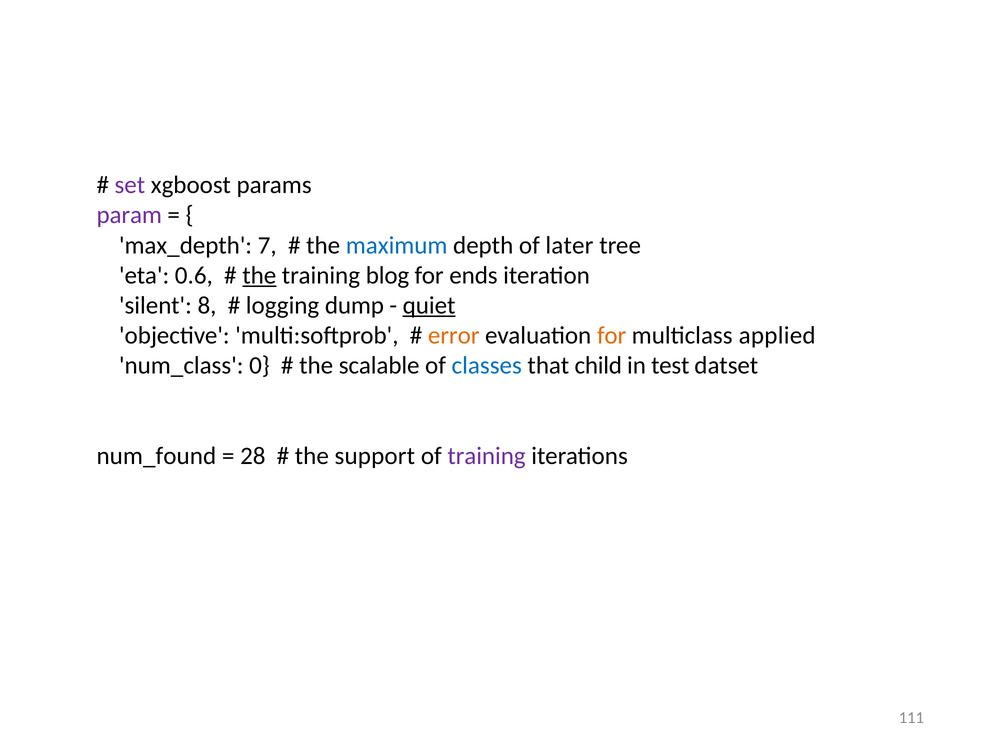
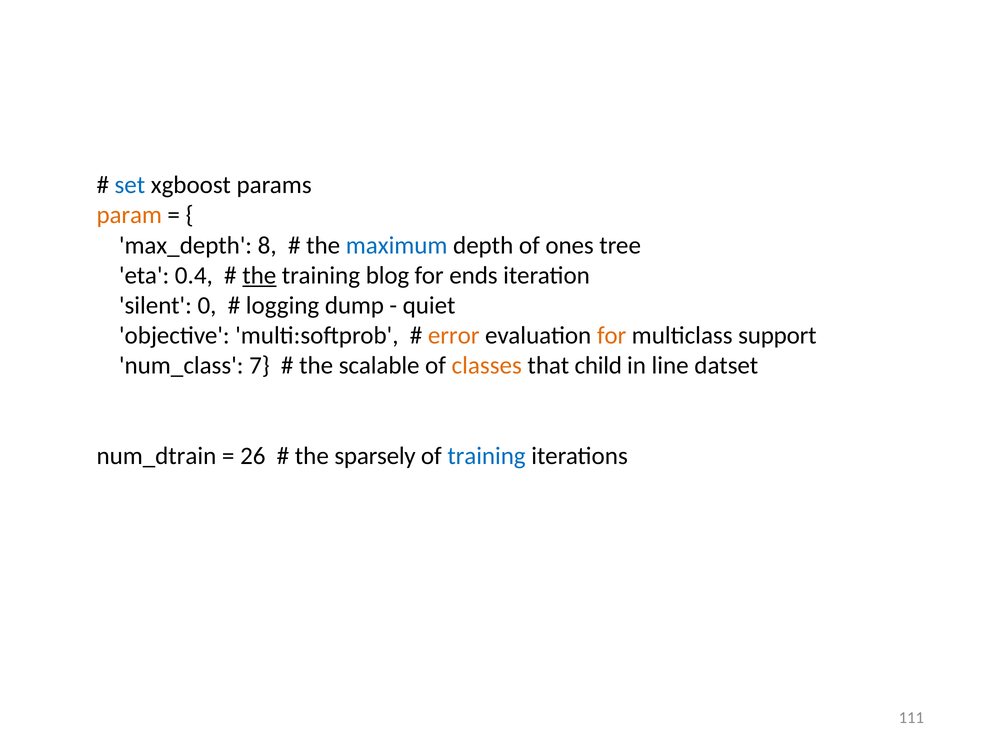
set colour: purple -> blue (130, 185)
param colour: purple -> orange (129, 215)
7: 7 -> 8 (267, 245)
later: later -> ones (570, 245)
0.6: 0.6 -> 0.4 (194, 275)
8: 8 -> 0 (207, 305)
quiet underline: present -> none (429, 305)
applied: applied -> support (777, 336)
0: 0 -> 7 (259, 366)
classes colour: blue -> orange (487, 366)
test: test -> line (670, 366)
num_found: num_found -> num_dtrain (156, 456)
28: 28 -> 26 (253, 456)
support: support -> sparsely (375, 456)
training colour: purple -> blue (487, 456)
